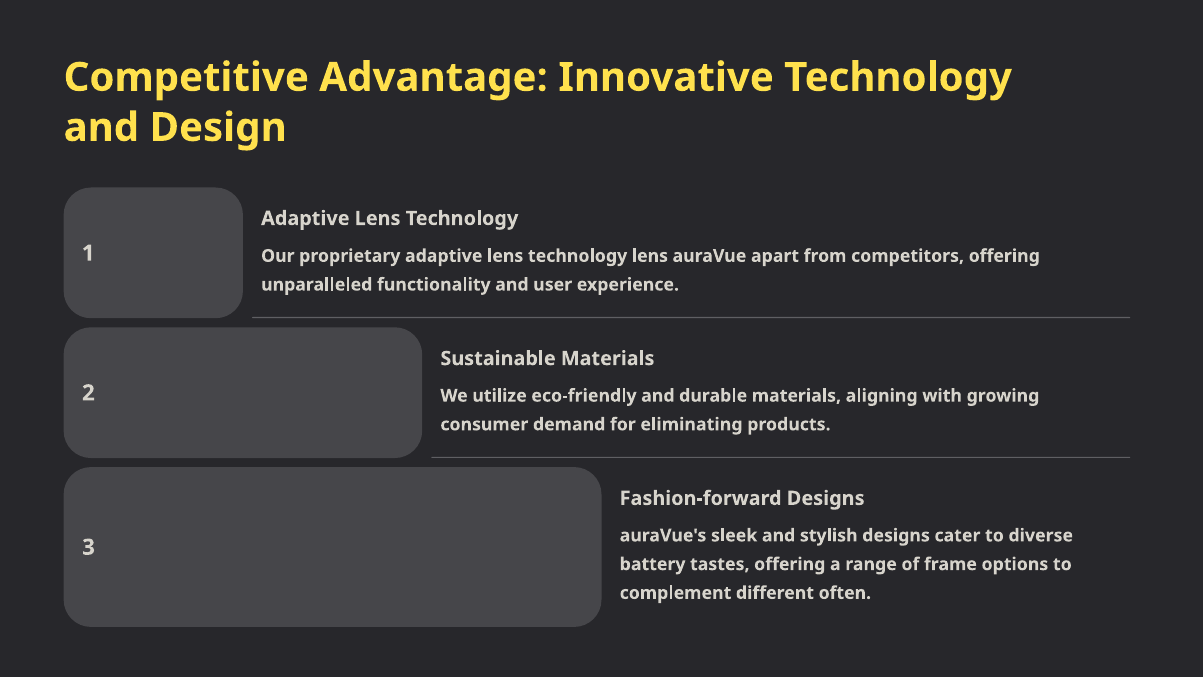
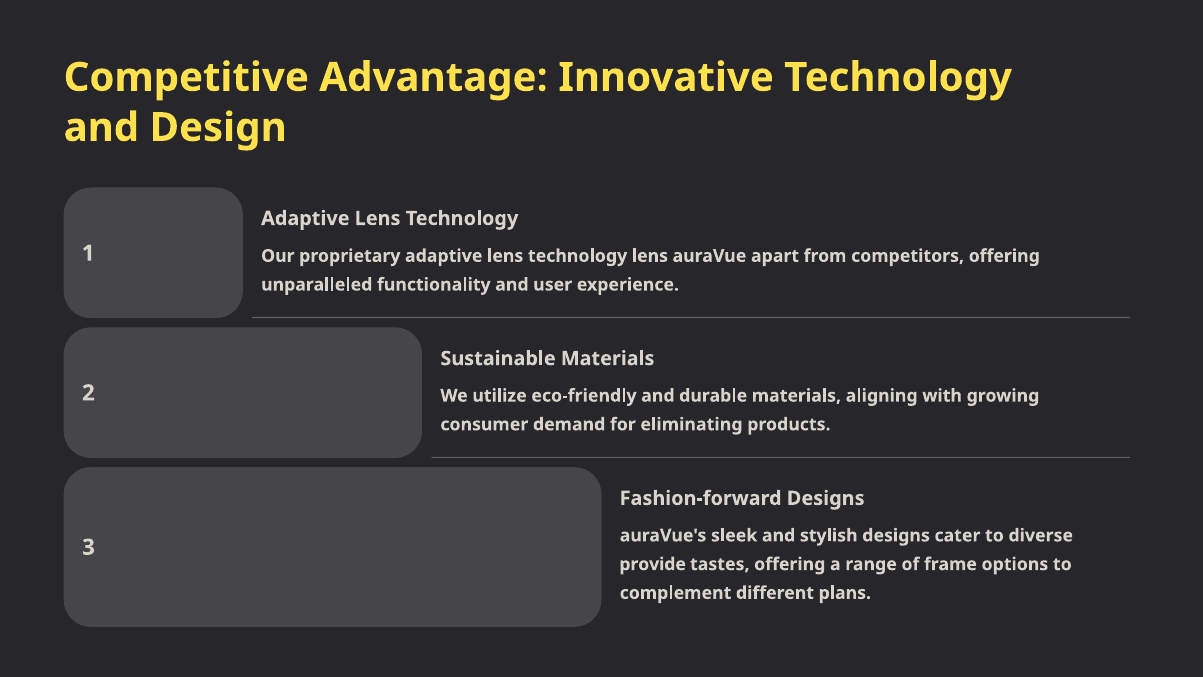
battery: battery -> provide (653, 564)
often: often -> plans (845, 593)
